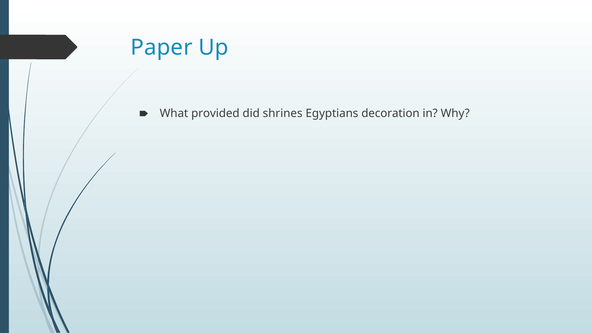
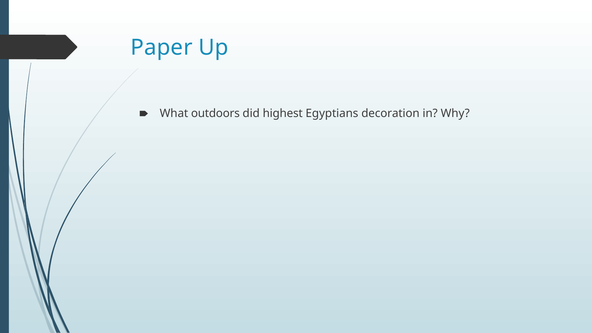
provided: provided -> outdoors (215, 114)
shrines: shrines -> highest (283, 114)
